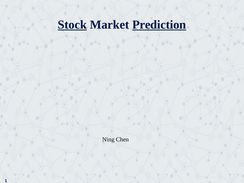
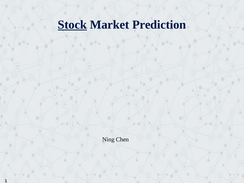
Prediction underline: present -> none (159, 25)
